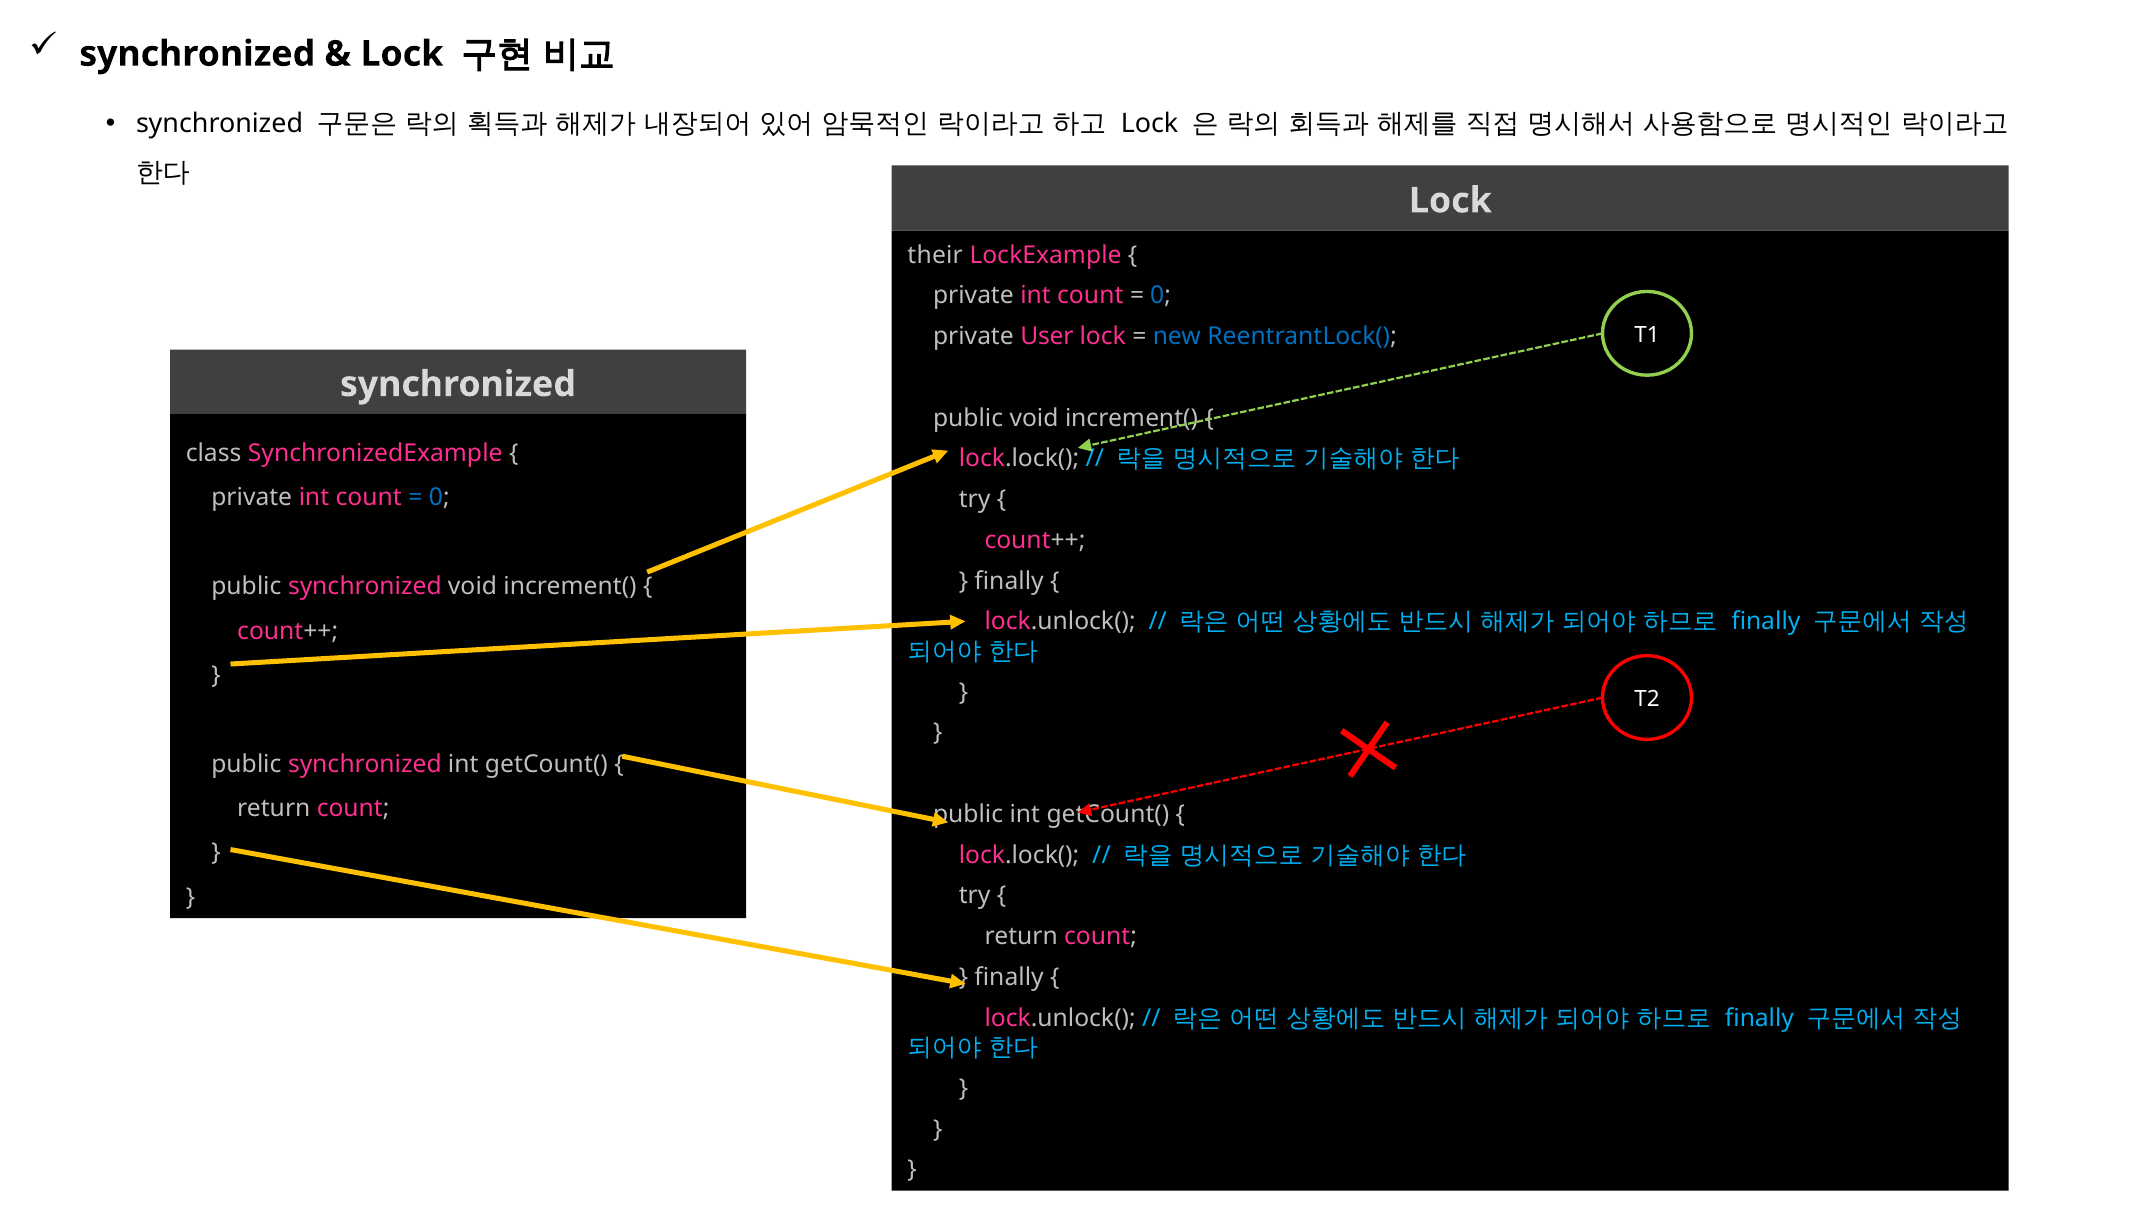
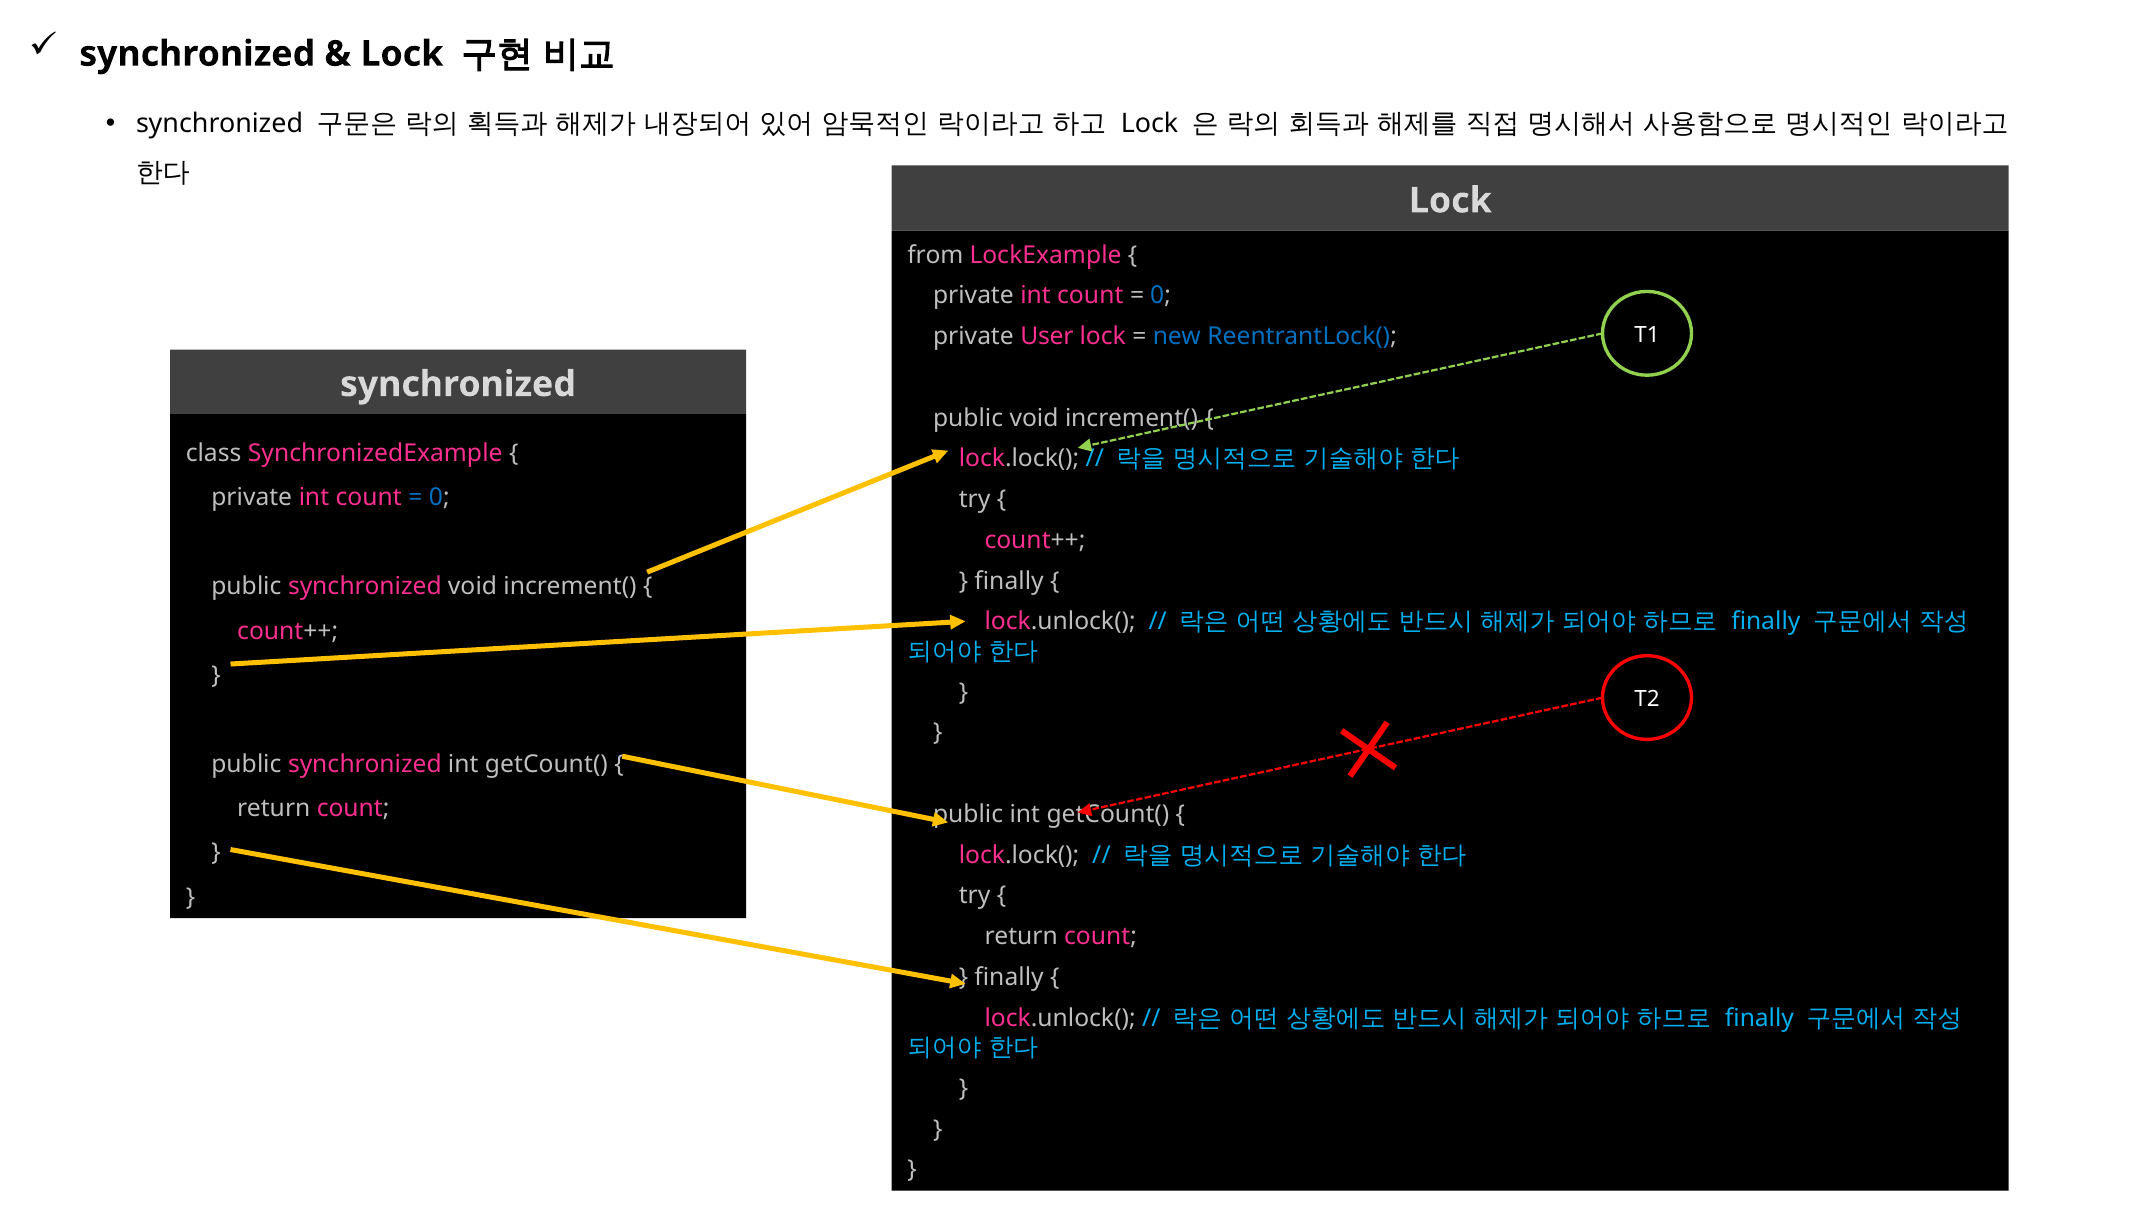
their: their -> from (935, 255)
